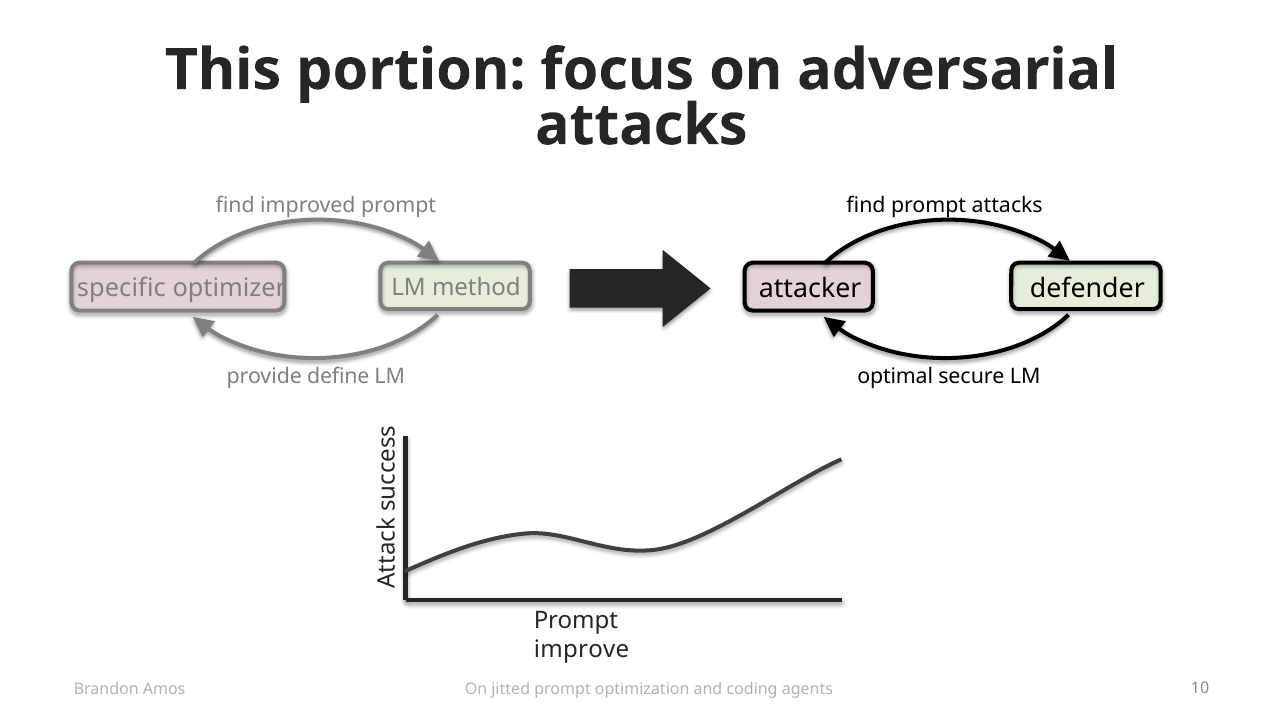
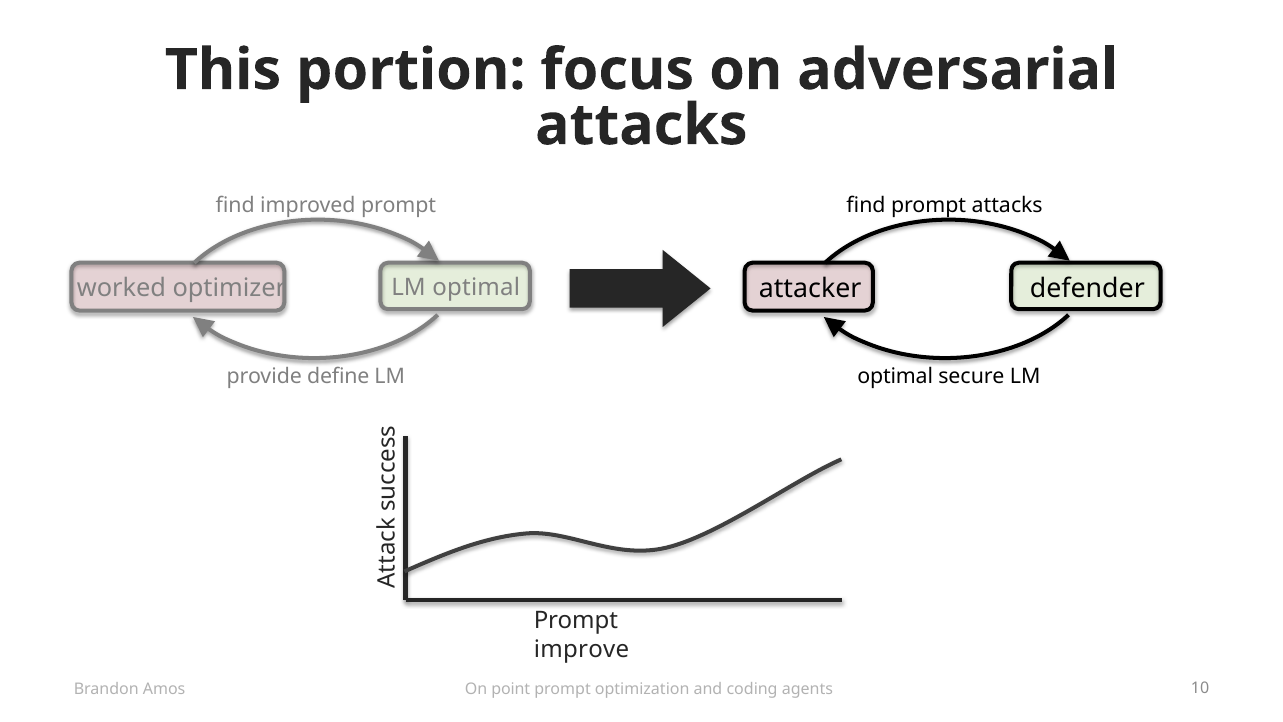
specific: specific -> worked (121, 288)
LM method: method -> optimal (476, 287)
jitted: jitted -> point (511, 689)
